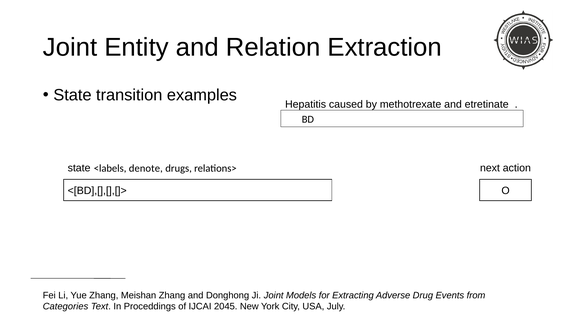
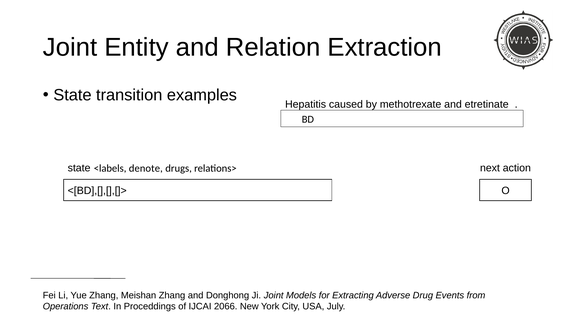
Categories: Categories -> Operations (66, 307)
2045: 2045 -> 2066 (226, 307)
